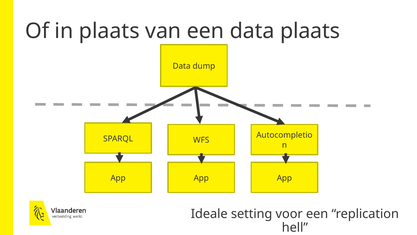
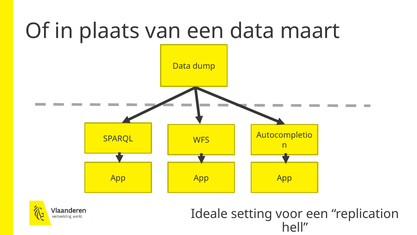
data plaats: plaats -> maart (310, 31)
